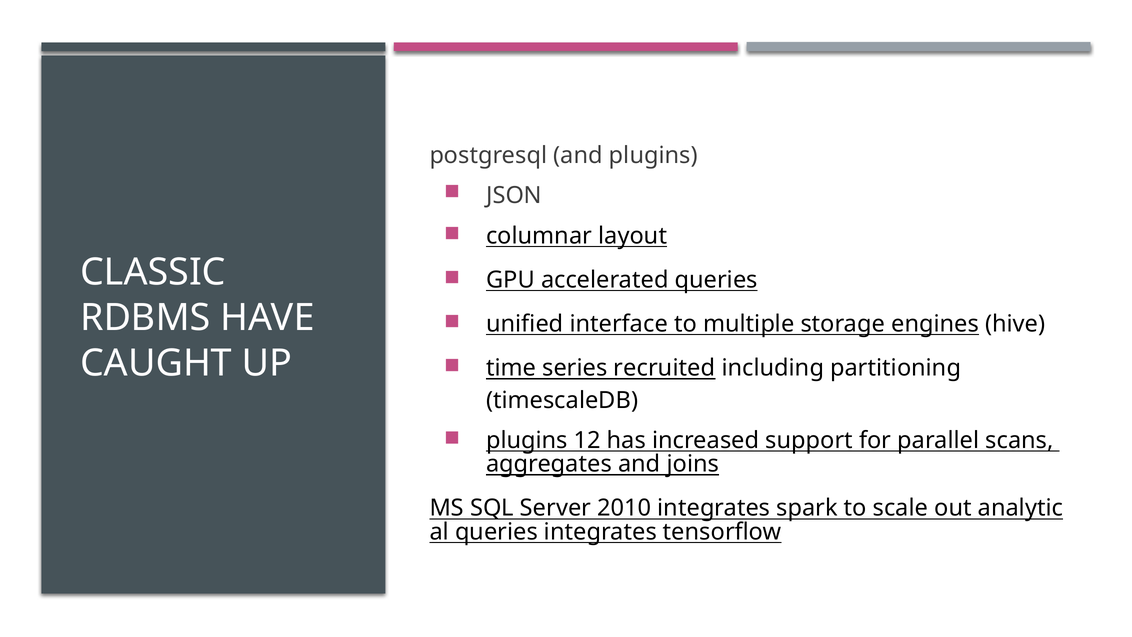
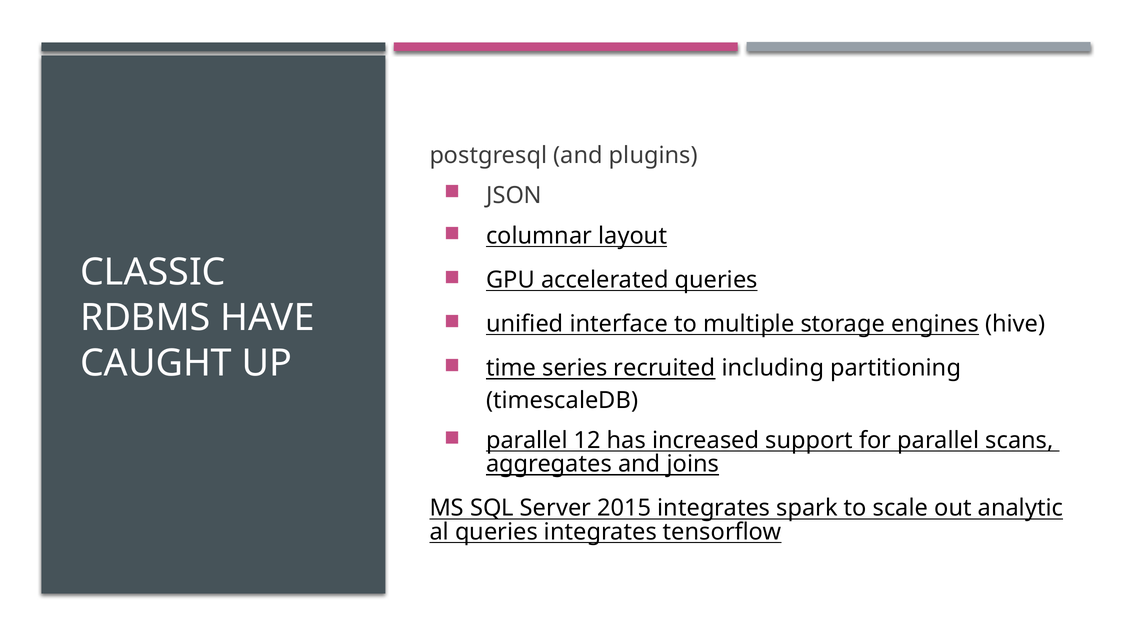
plugins: plugins -> parallel (527, 440)
2010: 2010 -> 2015 (624, 508)
